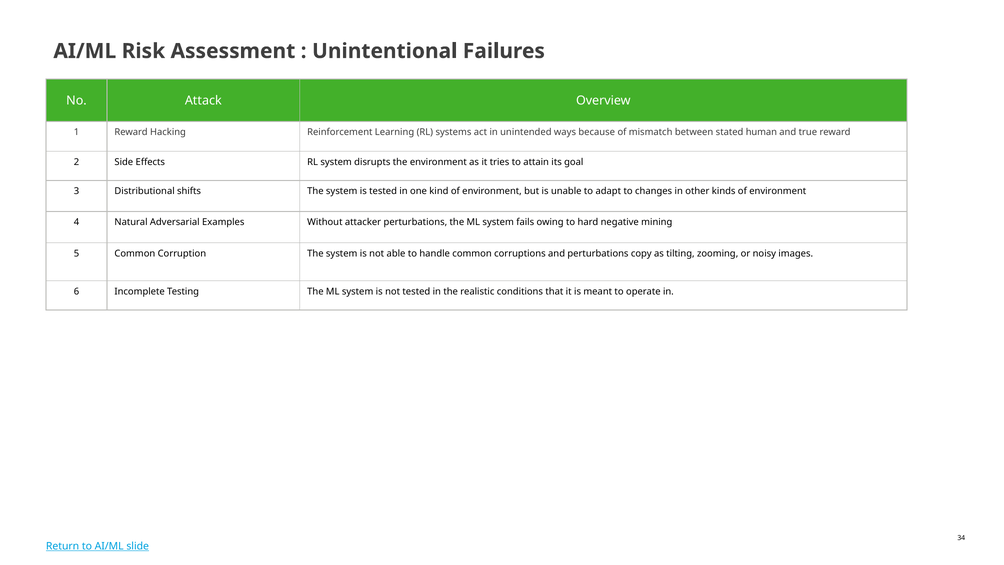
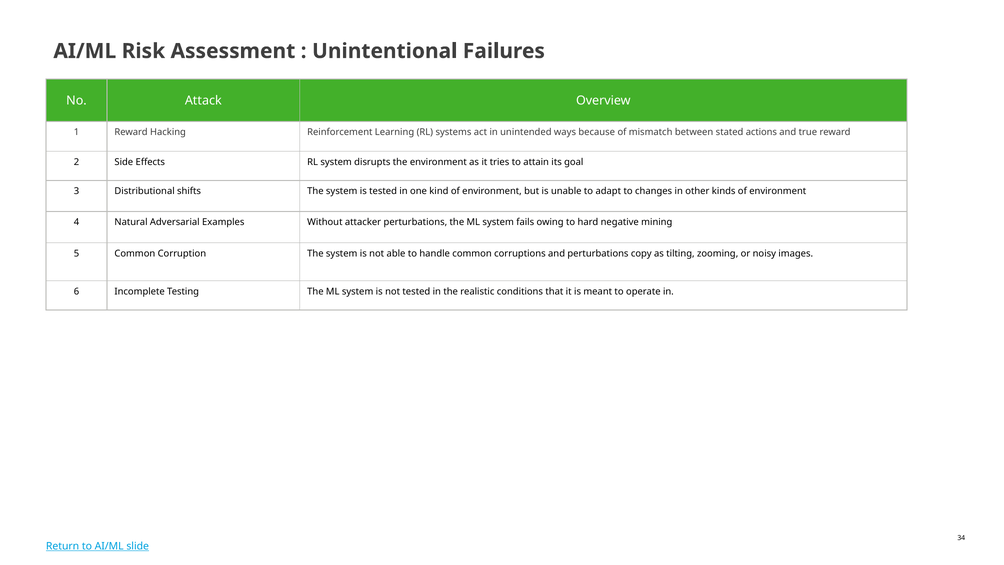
human: human -> actions (761, 132)
